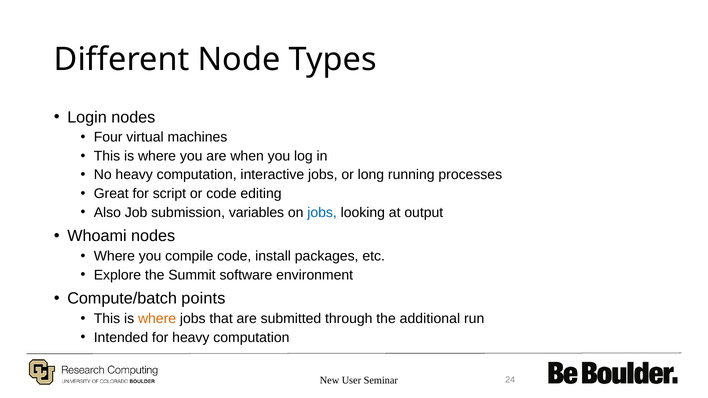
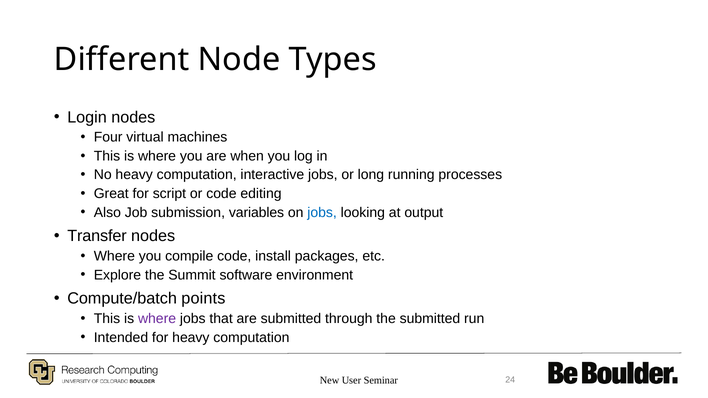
Whoami: Whoami -> Transfer (97, 236)
where colour: orange -> purple (157, 319)
the additional: additional -> submitted (430, 319)
